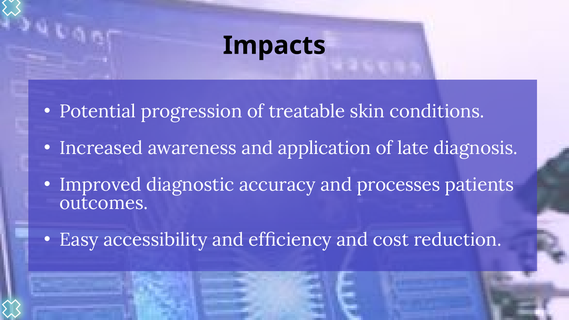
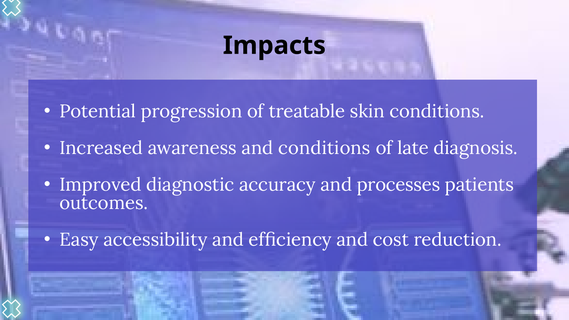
and application: application -> conditions (324, 148)
